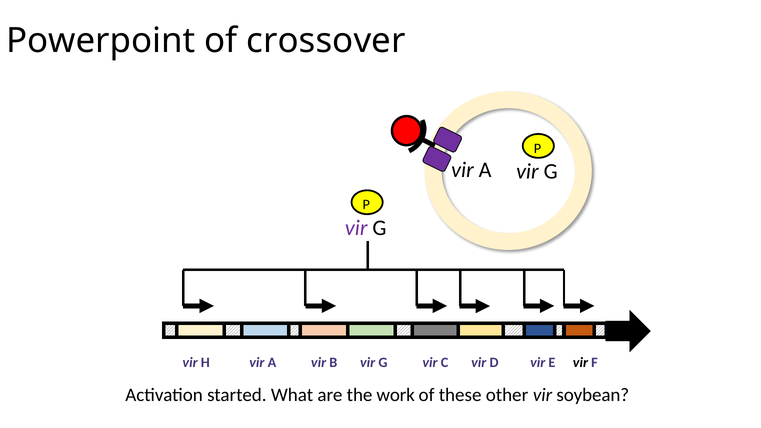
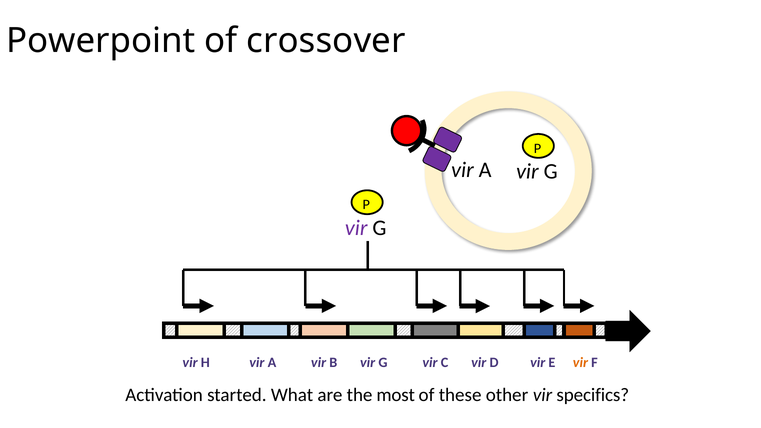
vir colour: black -> orange (580, 363)
work: work -> most (396, 395)
soybean: soybean -> specifics (593, 395)
